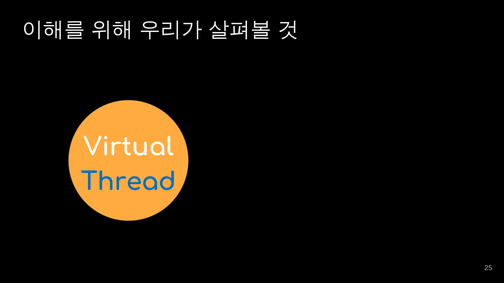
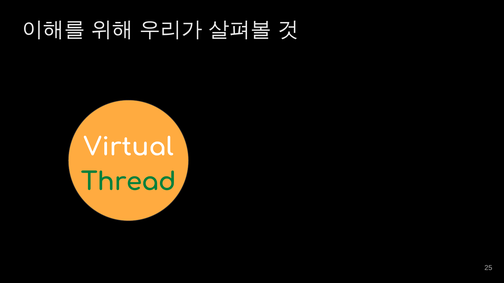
Thread colour: blue -> green (129, 182)
